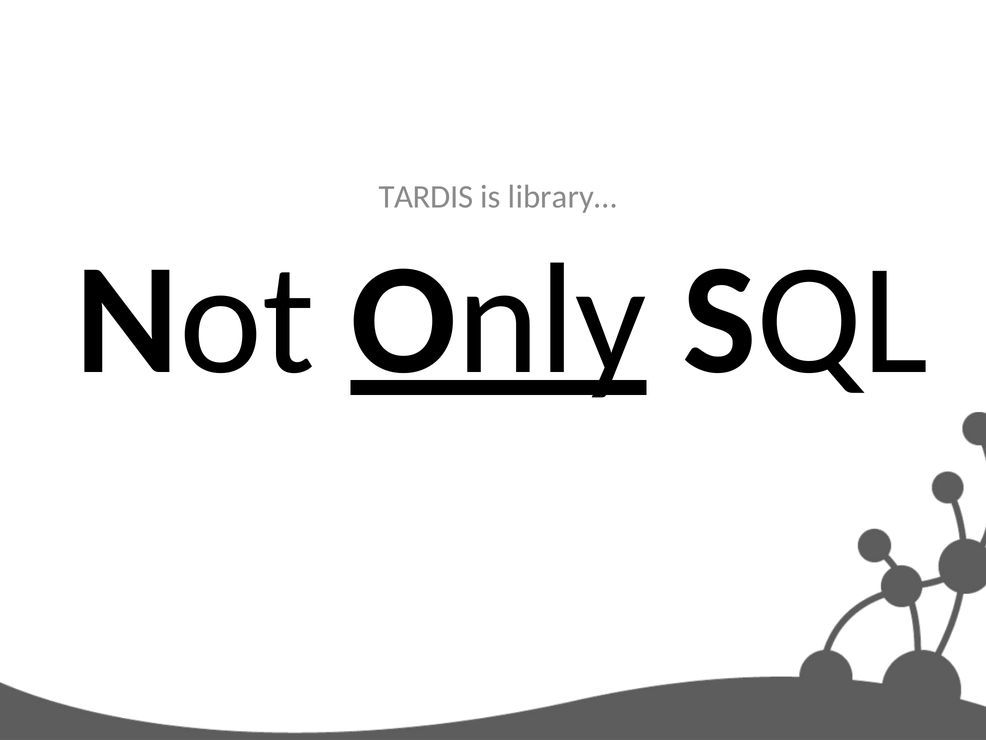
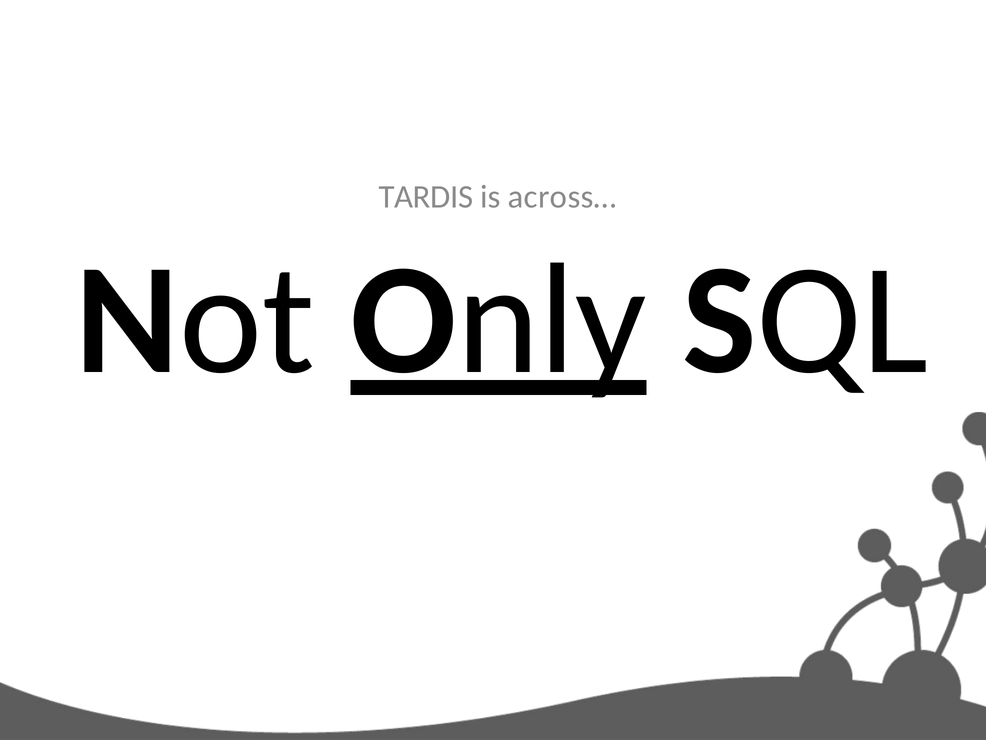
library…: library… -> across… (562, 197)
